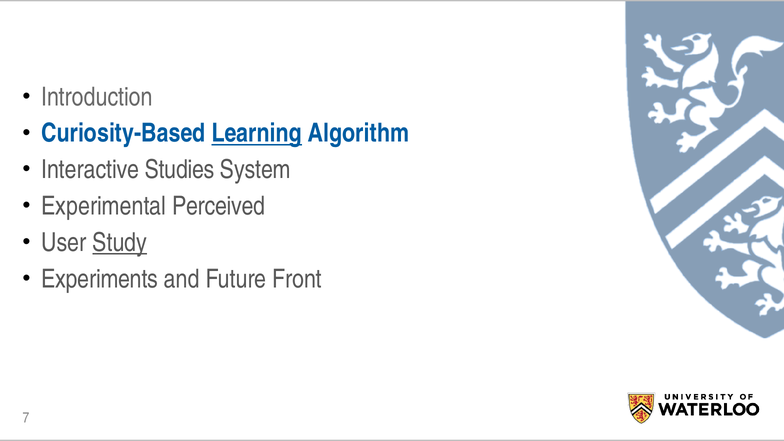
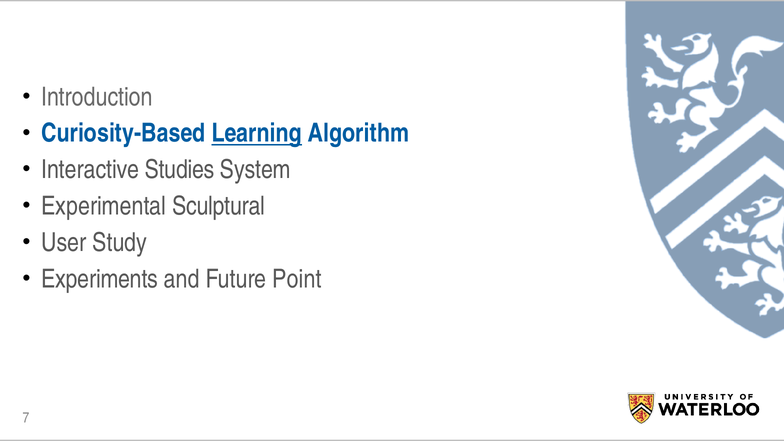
Perceived: Perceived -> Sculptural (219, 206)
Study underline: present -> none (120, 243)
Front: Front -> Point (297, 279)
